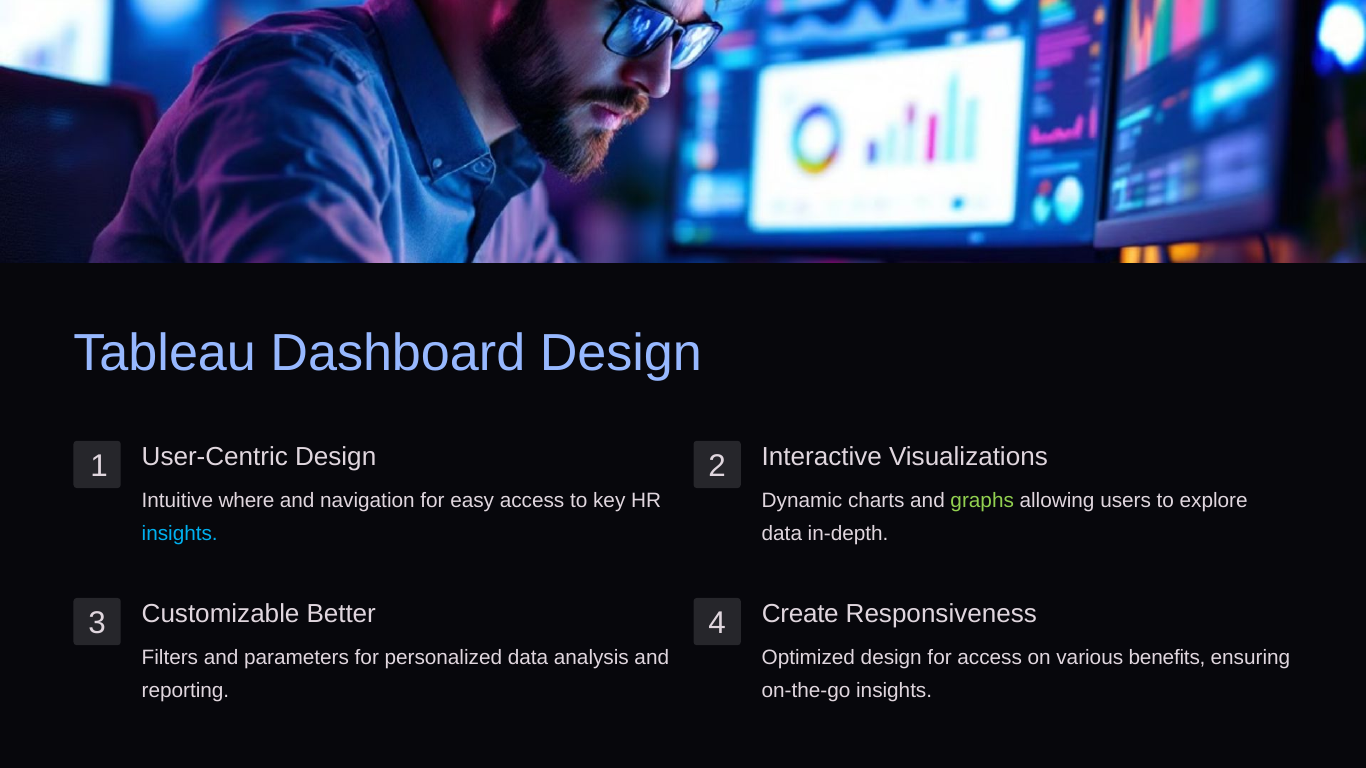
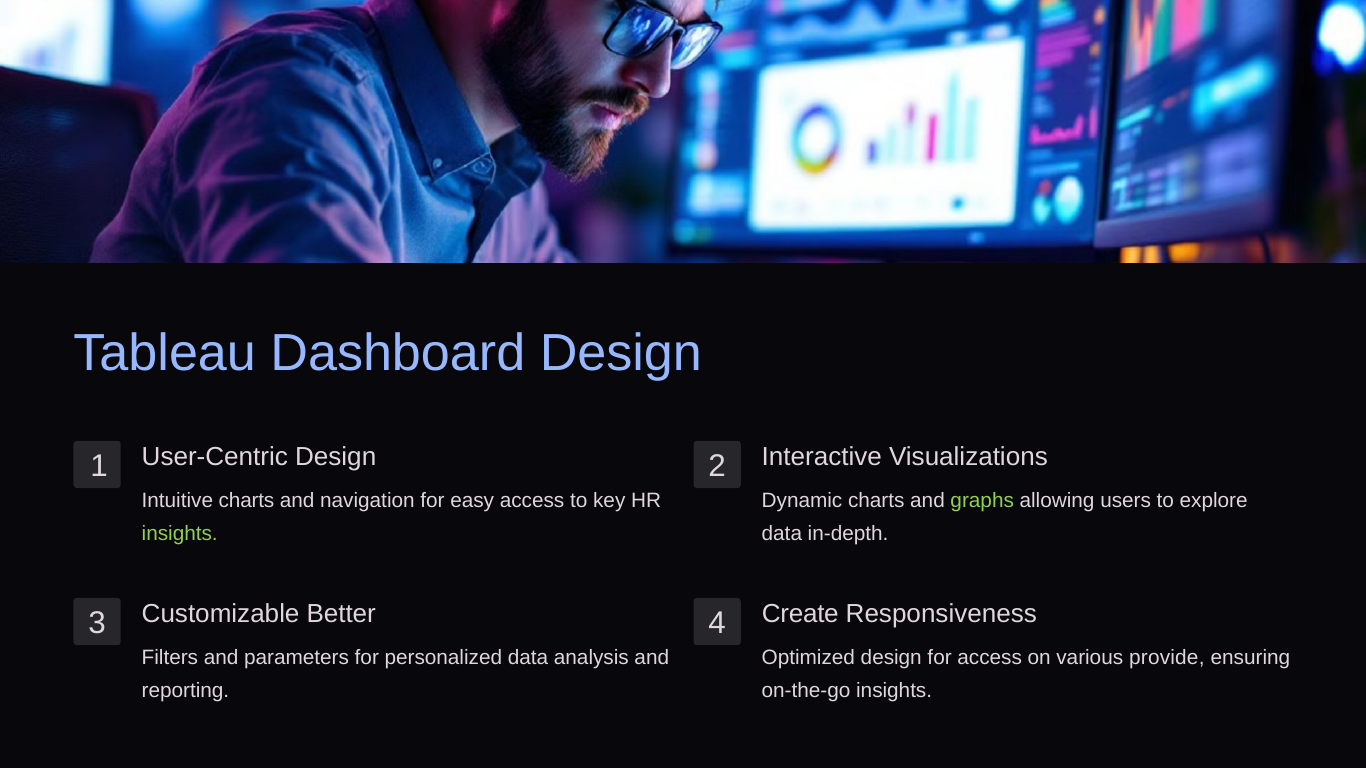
Intuitive where: where -> charts (247, 501)
insights colour: light blue -> light green (180, 534)
benefits: benefits -> provide (1167, 658)
